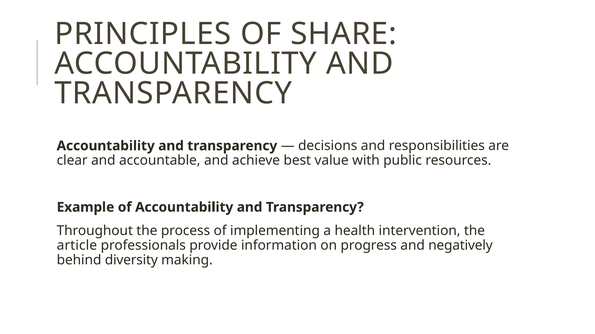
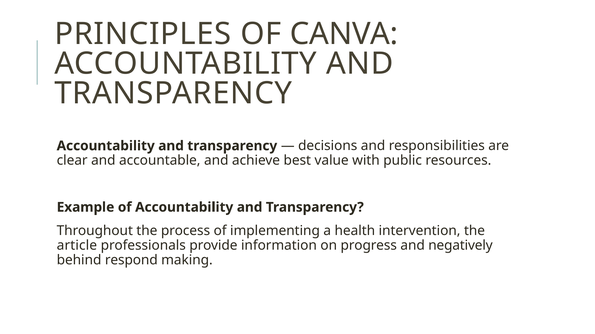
SHARE: SHARE -> CANVA (344, 34)
diversity: diversity -> respond (131, 260)
